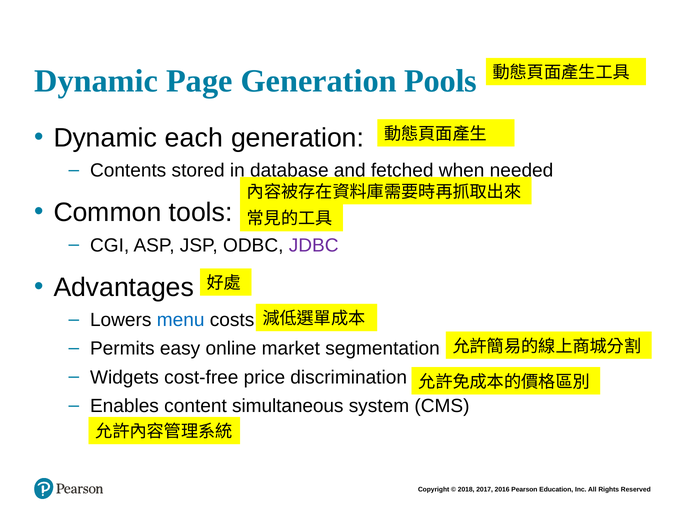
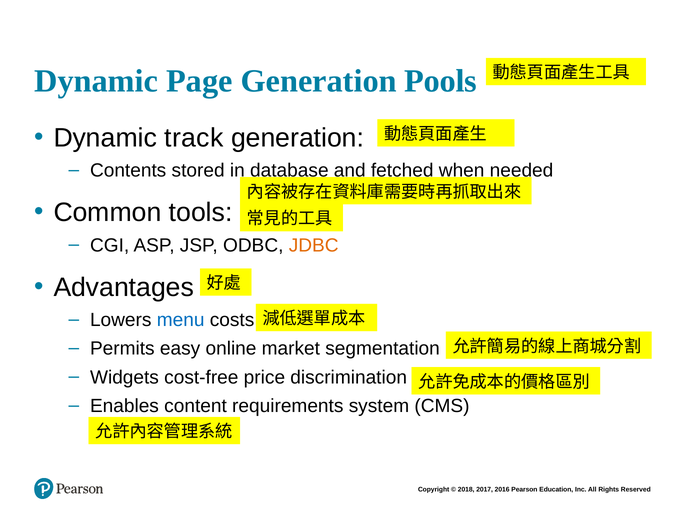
each: each -> track (194, 138)
JDBC colour: purple -> orange (314, 246)
simultaneous: simultaneous -> requirements (288, 406)
